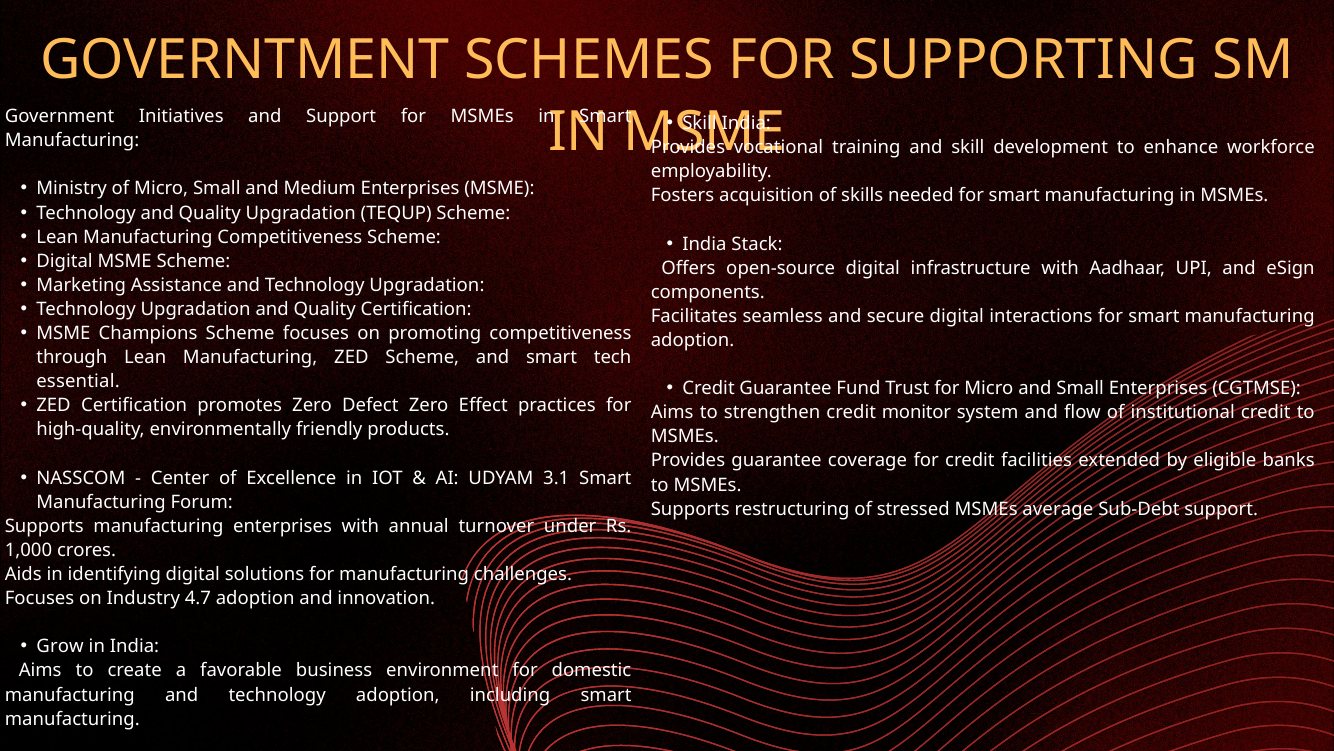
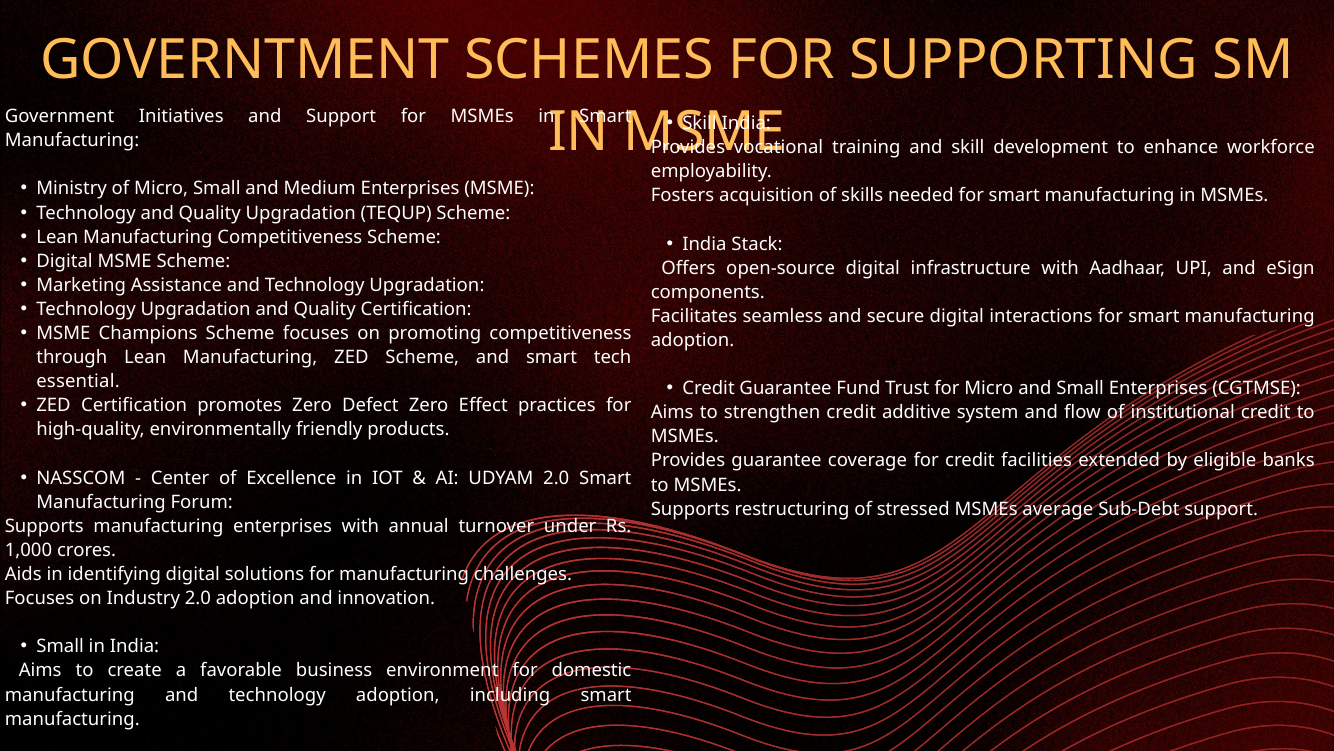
monitor: monitor -> additive (916, 412)
UDYAM 3.1: 3.1 -> 2.0 (556, 478)
Industry 4.7: 4.7 -> 2.0 (198, 598)
Grow: Grow -> Small (60, 646)
